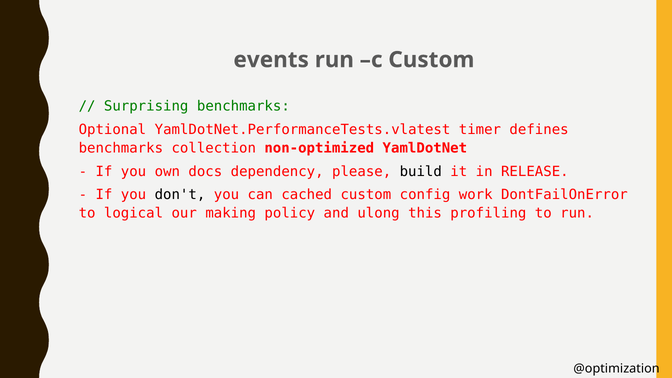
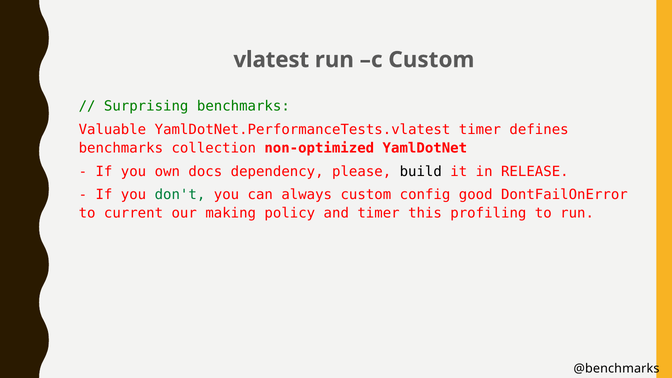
events: events -> vlatest (271, 60)
Optional: Optional -> Valuable (112, 129)
don't colour: black -> green (180, 195)
cached: cached -> always (307, 195)
work: work -> good (476, 195)
logical: logical -> current (134, 213)
and ulong: ulong -> timer (379, 213)
@optimization: @optimization -> @benchmarks (617, 369)
